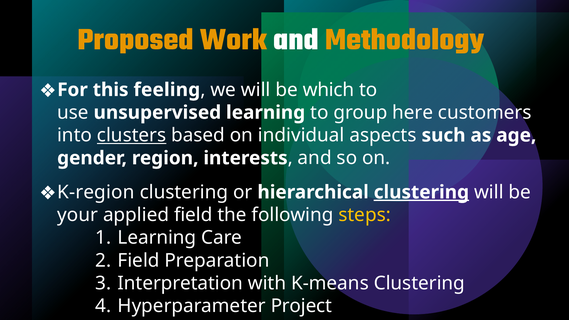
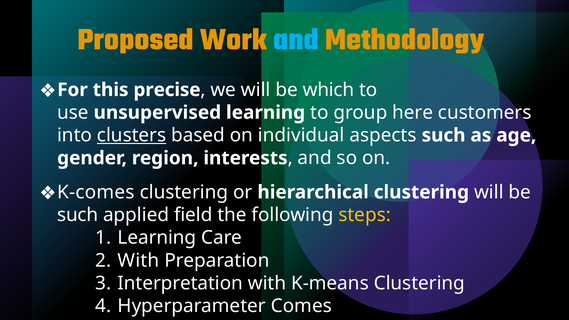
and colour: white -> light blue (296, 39)
feeling: feeling -> precise (167, 90)
K-region: K-region -> K-comes (96, 192)
clustering underline: present -> none (421, 192)
your: your -> such (78, 215)
Field: Field -> With (138, 261)
Project: Project -> Comes (301, 306)
